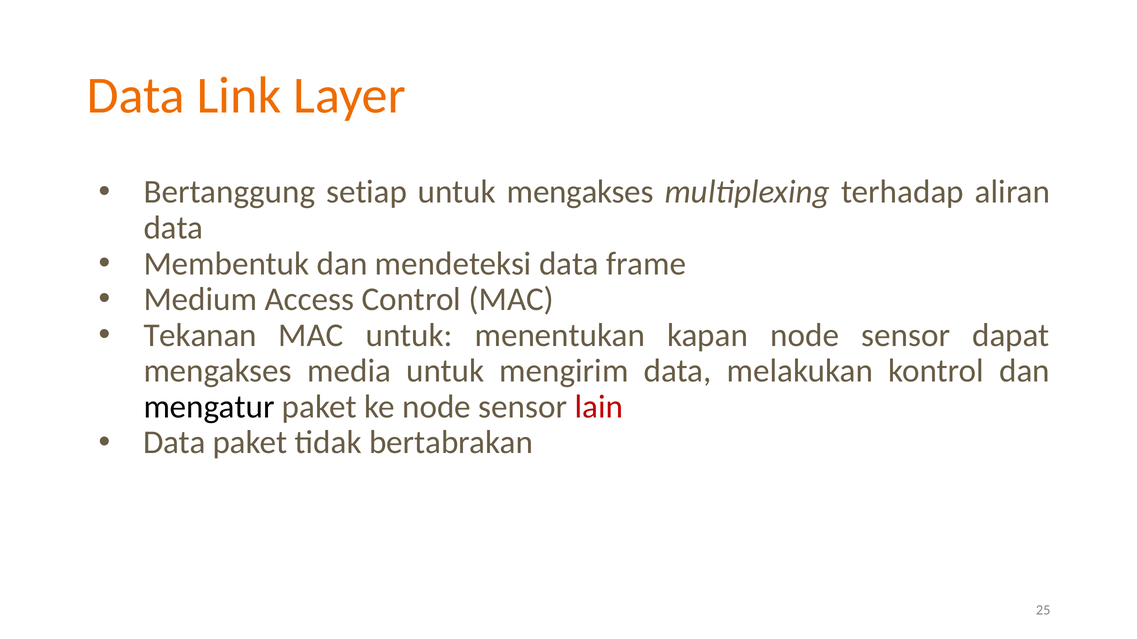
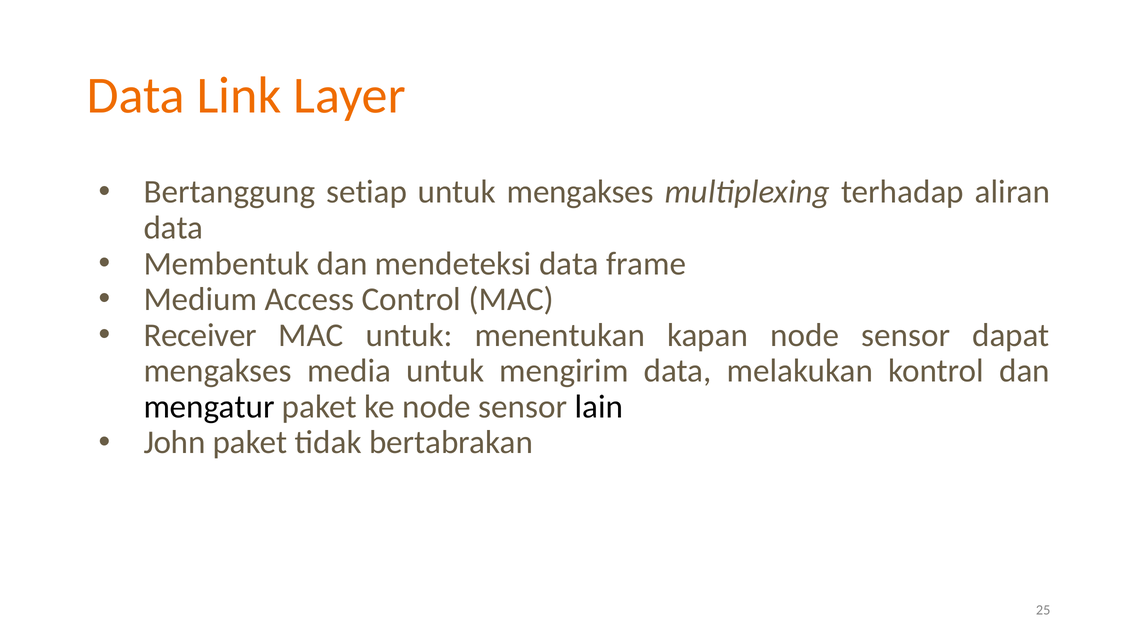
Tekanan: Tekanan -> Receiver (200, 335)
lain colour: red -> black (599, 407)
Data: Data -> John (174, 443)
